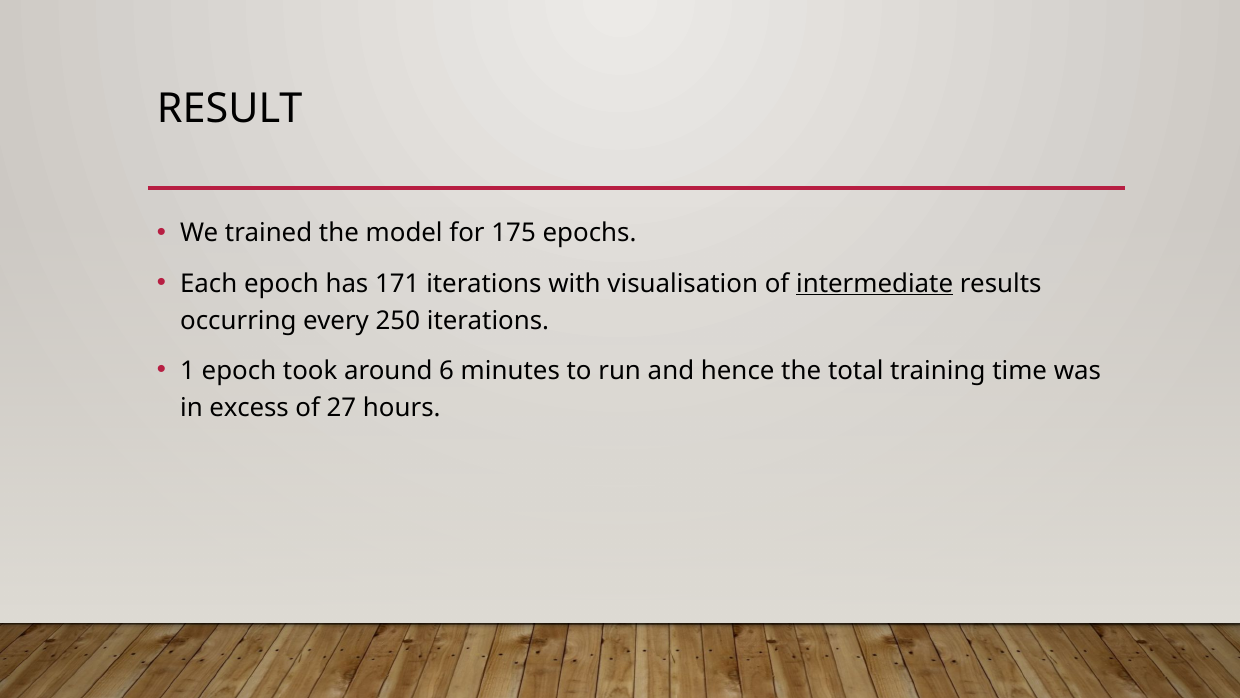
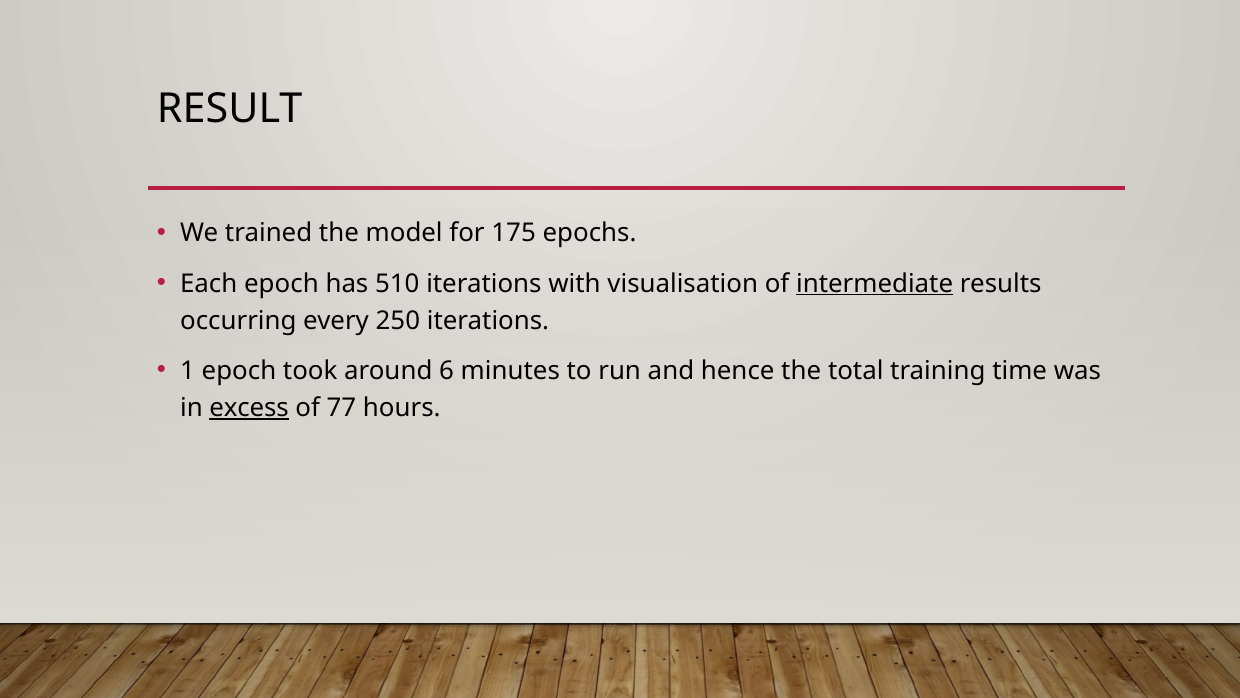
171: 171 -> 510 (397, 283)
excess underline: none -> present (249, 408)
27: 27 -> 77 (341, 408)
